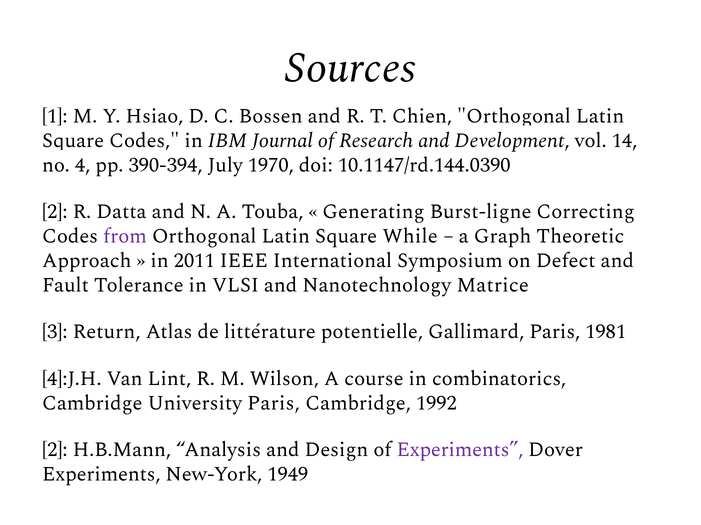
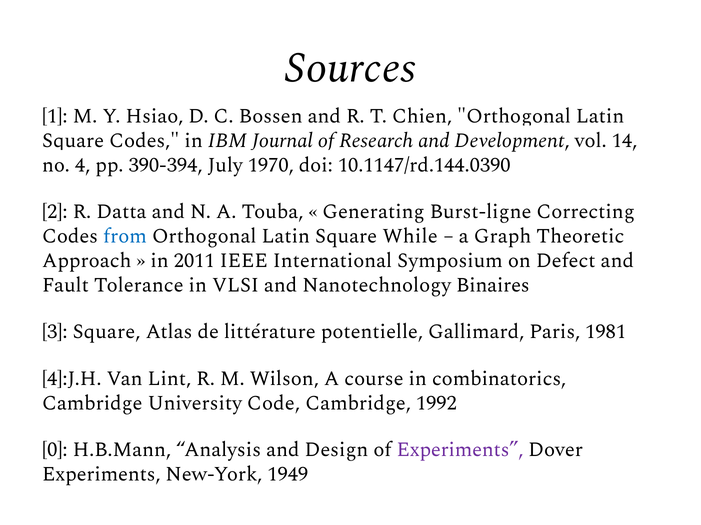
from colour: purple -> blue (125, 236)
Matrice: Matrice -> Binaires (493, 285)
3 Return: Return -> Square (107, 332)
University Paris: Paris -> Code (274, 403)
2: 2 -> 0 (55, 450)
